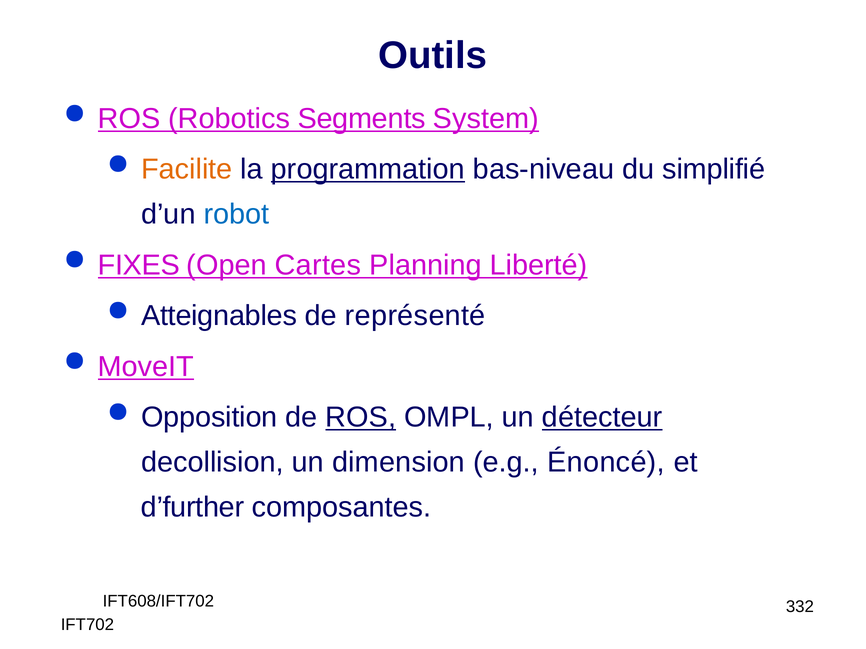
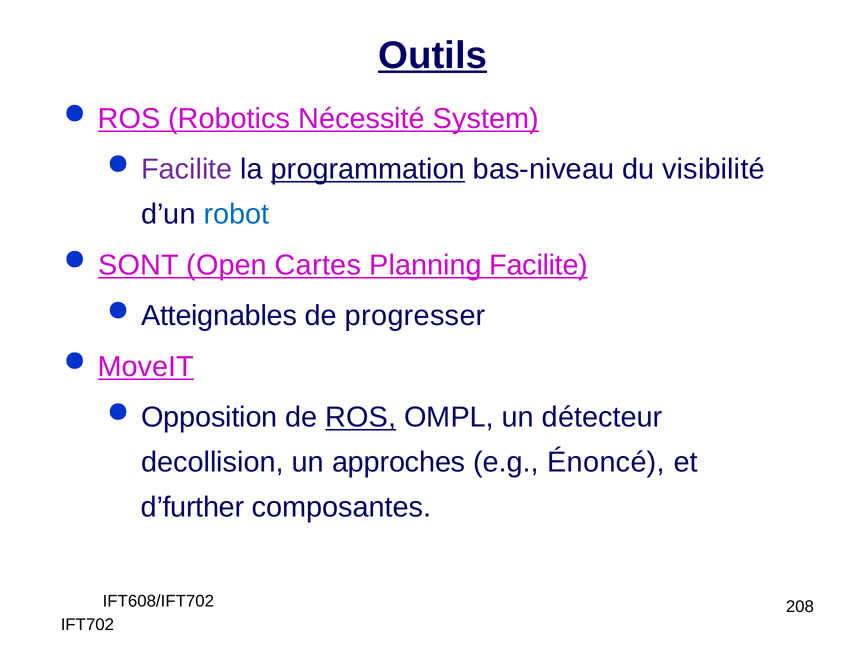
Outils underline: none -> present (433, 55)
Segments: Segments -> Nécessité (362, 119)
Facilite colour: orange -> purple (187, 170)
simplifié: simplifié -> visibilité (714, 170)
FIXES: FIXES -> SONT (139, 265)
Planning Liberté: Liberté -> Facilite (539, 265)
représenté: représenté -> progresser (415, 316)
détecteur underline: present -> none (602, 418)
dimension: dimension -> approches (399, 463)
332: 332 -> 208 (800, 607)
